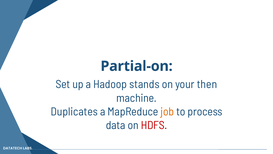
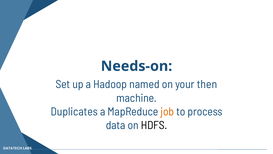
Partial-on: Partial-on -> Needs-on (136, 66)
stands: stands -> named (144, 84)
HDFS colour: red -> black (154, 125)
